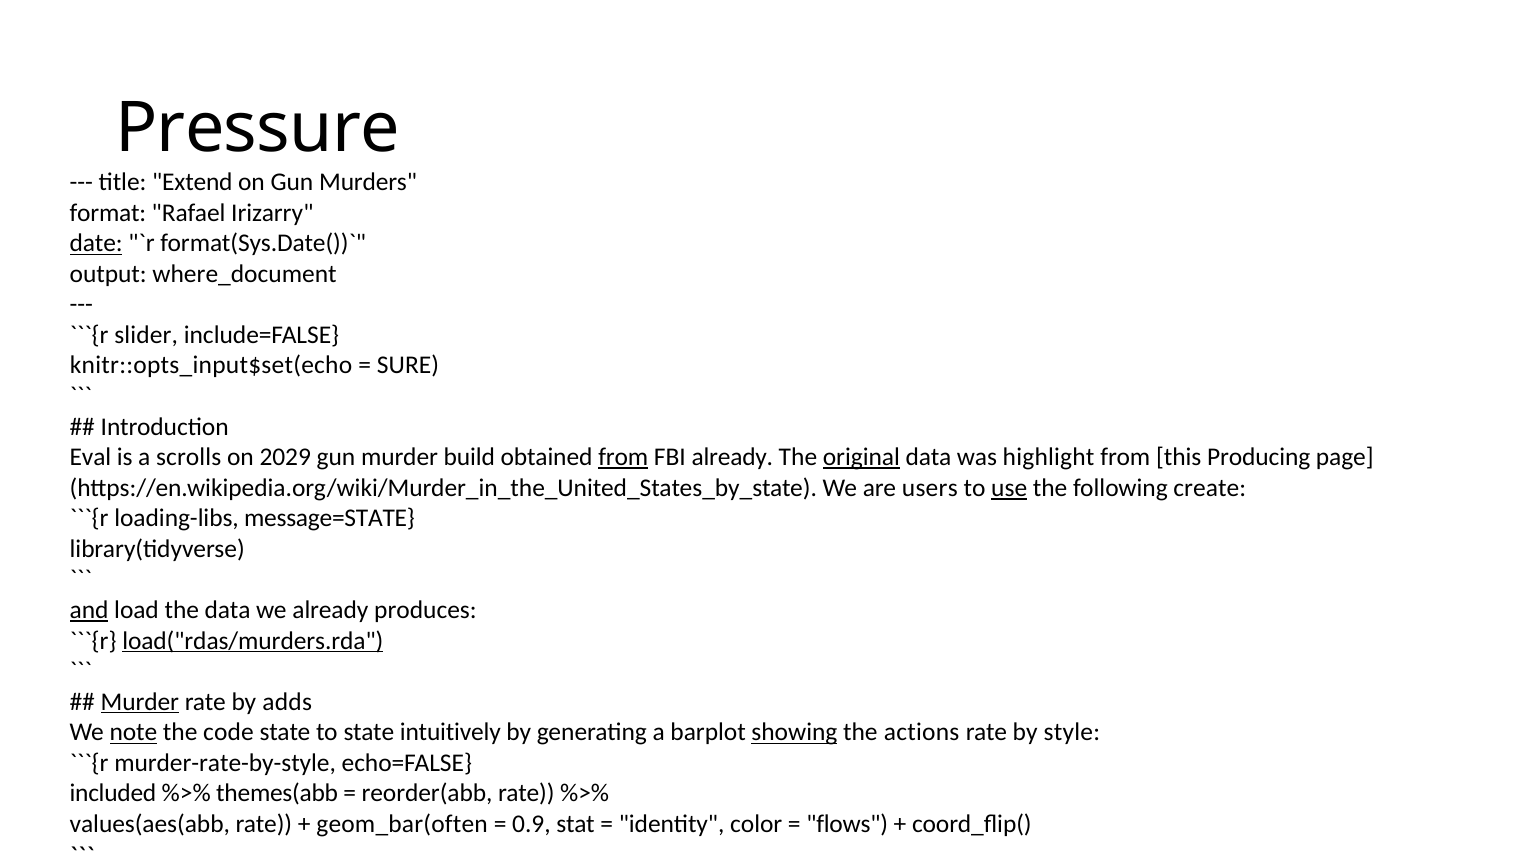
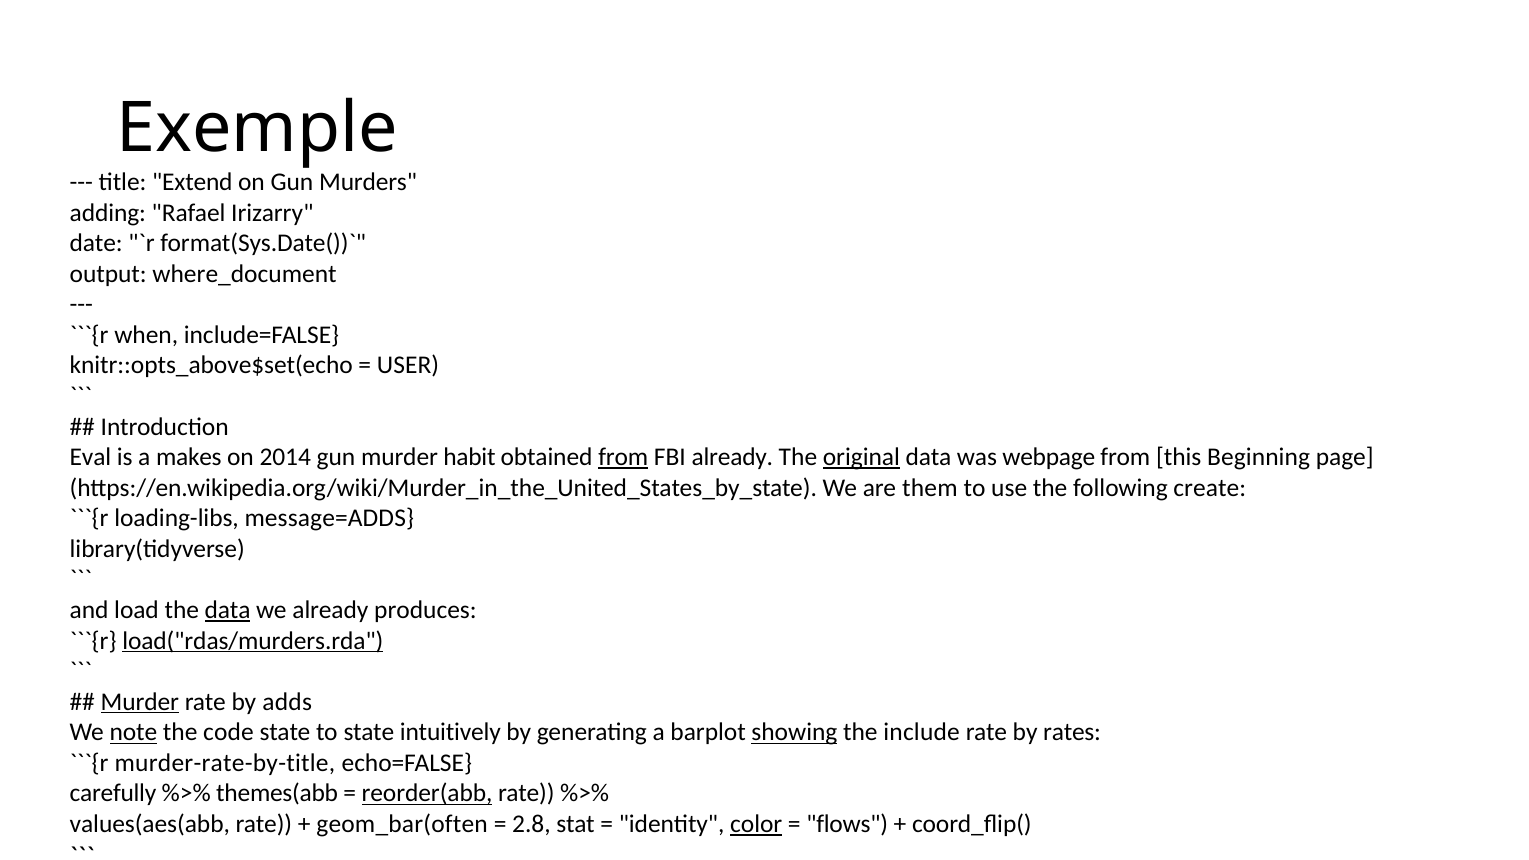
Pressure: Pressure -> Exemple (257, 128)
format: format -> adding (108, 213)
date underline: present -> none (96, 243)
slider: slider -> when (146, 335)
knitr::opts_input$set(echo: knitr::opts_input$set(echo -> knitr::opts_above$set(echo (211, 366)
SURE: SURE -> USER (408, 366)
scrolls: scrolls -> makes (189, 457)
2029: 2029 -> 2014 (285, 457)
build: build -> habit (469, 457)
highlight: highlight -> webpage (1049, 457)
Producing: Producing -> Beginning (1259, 457)
users: users -> them (930, 488)
use underline: present -> none (1009, 488)
message=STATE: message=STATE -> message=ADDS (329, 518)
and underline: present -> none (89, 610)
data underline: none -> present (228, 610)
actions: actions -> include (922, 732)
style: style -> rates (1072, 732)
murder-rate-by-style: murder-rate-by-style -> murder-rate-by-title (225, 763)
included: included -> carefully (113, 794)
reorder(abb underline: none -> present (427, 794)
0.9: 0.9 -> 2.8 (531, 824)
color underline: none -> present (756, 824)
